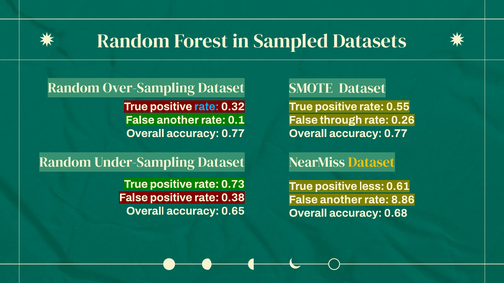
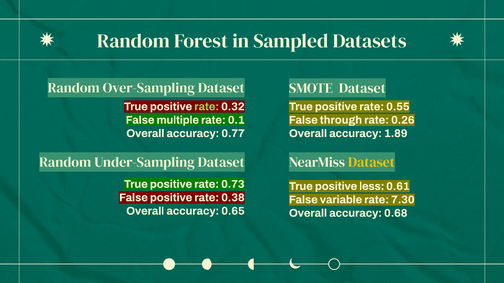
rate colour: light blue -> light green (207, 107)
another: another -> multiple (178, 120)
0.77: 0.77 -> 1.89 (396, 134)
another: another -> variable (341, 200)
8.86: 8.86 -> 7.30 (403, 200)
